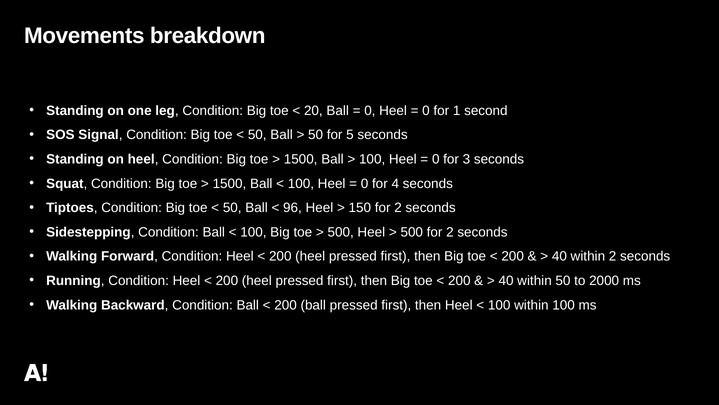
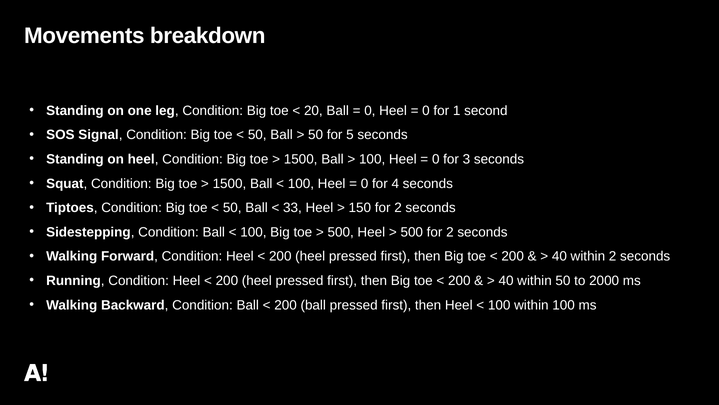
96: 96 -> 33 (292, 208)
